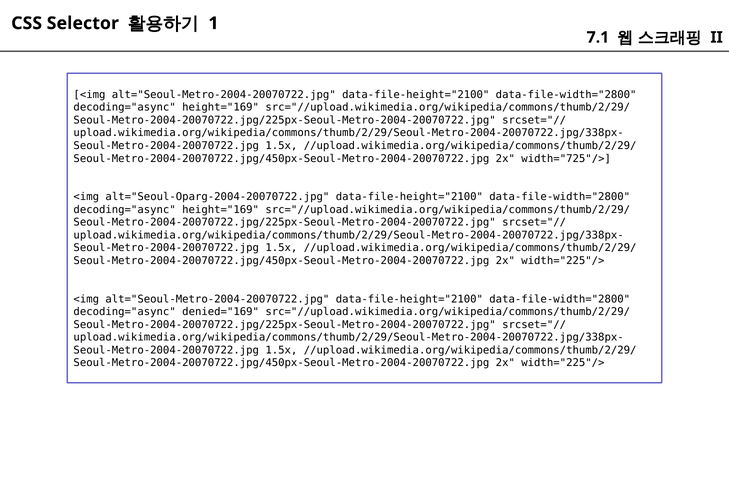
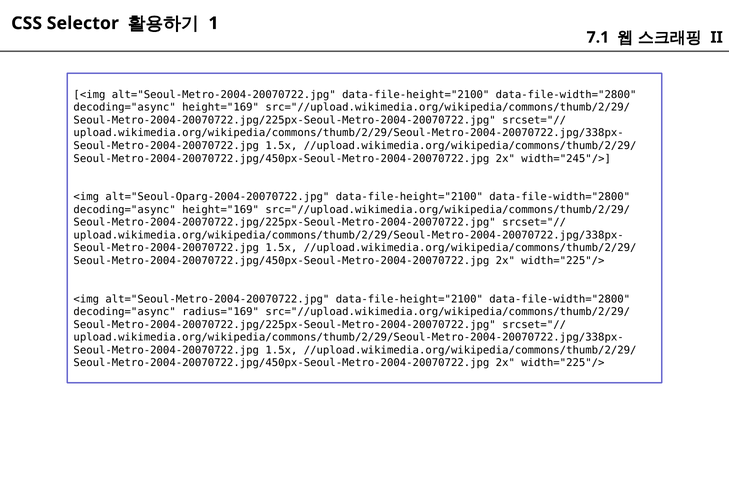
width="725"/>: width="725"/> -> width="245"/> (566, 158)
denied="169: denied="169 -> radius="169 (221, 312)
